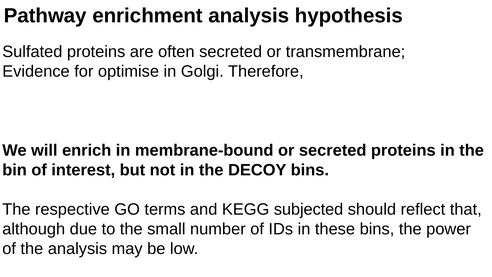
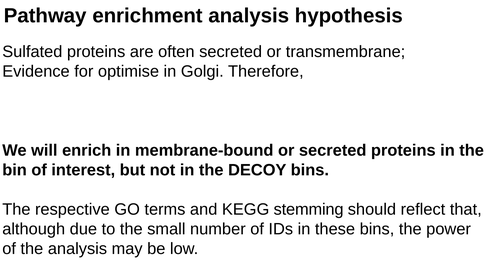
subjected: subjected -> stemming (309, 209)
